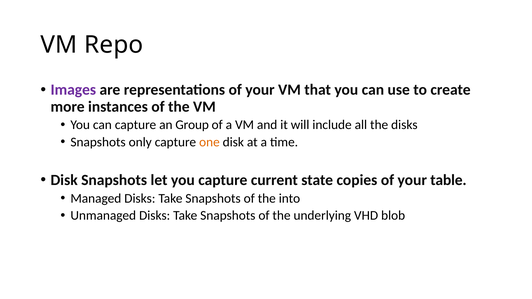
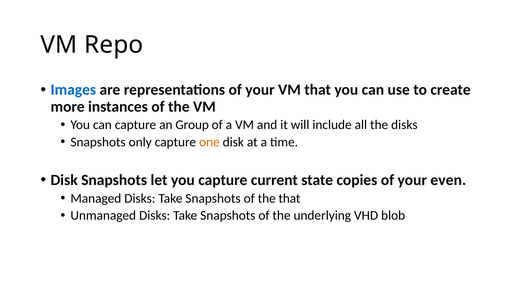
Images colour: purple -> blue (73, 90)
table: table -> even (448, 180)
the into: into -> that (289, 199)
